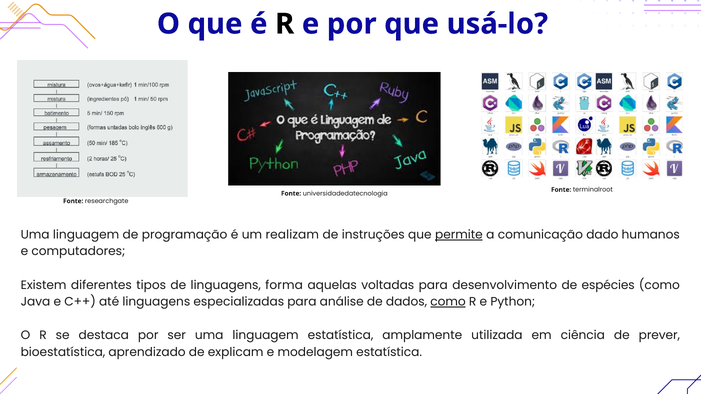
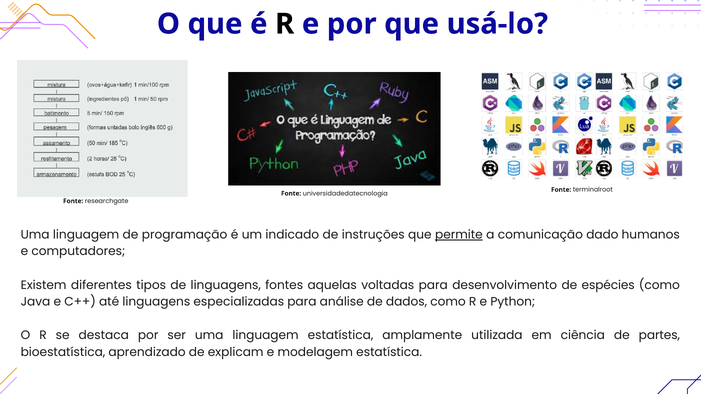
realizam: realizam -> indicado (292, 235)
forma: forma -> fontes (284, 285)
como underline: present -> none (448, 302)
prever: prever -> partes (659, 336)
